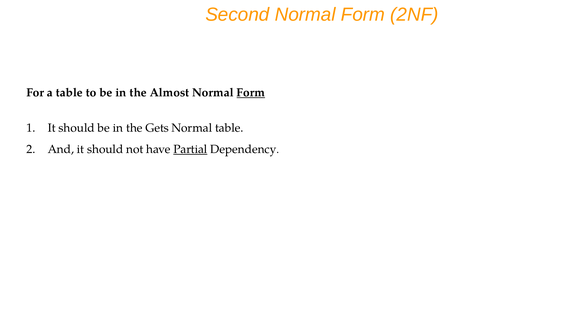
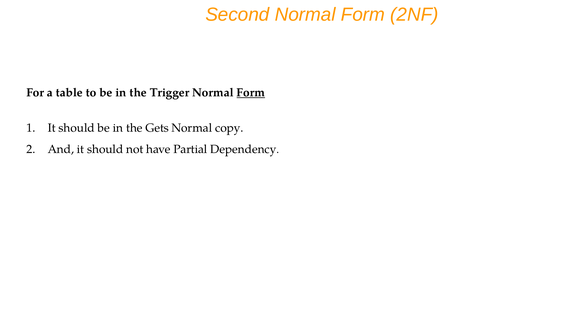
Almost: Almost -> Trigger (170, 92)
Normal table: table -> copy (229, 128)
Partial underline: present -> none (190, 149)
